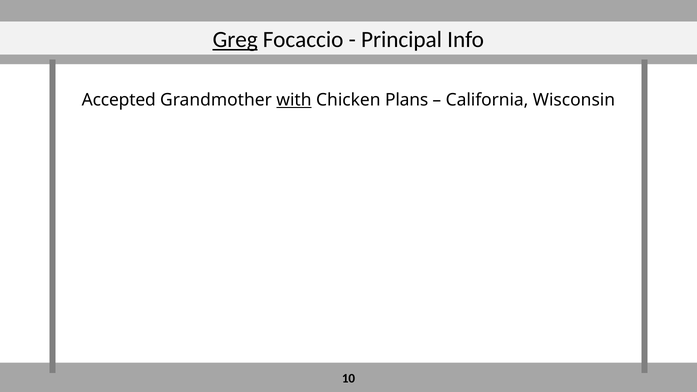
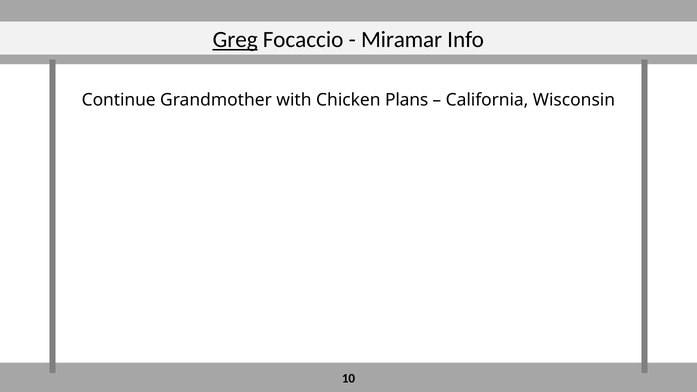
Principal: Principal -> Miramar (402, 40)
Accepted: Accepted -> Continue (119, 100)
with underline: present -> none (294, 100)
